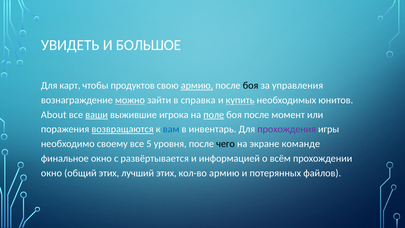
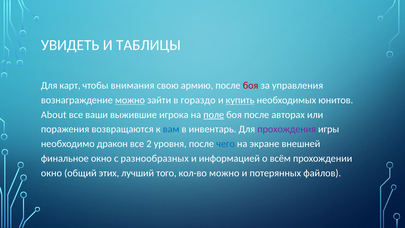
БОЛЬШОЕ: БОЛЬШОЕ -> ТАБЛИЦЫ (148, 45)
продуктов: продуктов -> внимания (133, 85)
армию underline: present -> none (197, 85)
боя colour: black -> red (251, 85)
справка: справка -> гораздо (198, 100)
ваши underline: present -> none (97, 115)
момент: момент -> авторах (288, 115)
возвращаются underline: present -> none (123, 129)
своему: своему -> дракон (112, 144)
5: 5 -> 2 (149, 144)
чего colour: black -> blue (225, 144)
команде: команде -> внешней (301, 144)
развёртывается: развёртывается -> разнообразных (155, 158)
лучший этих: этих -> того (166, 173)
кол-во армию: армию -> можно (224, 173)
